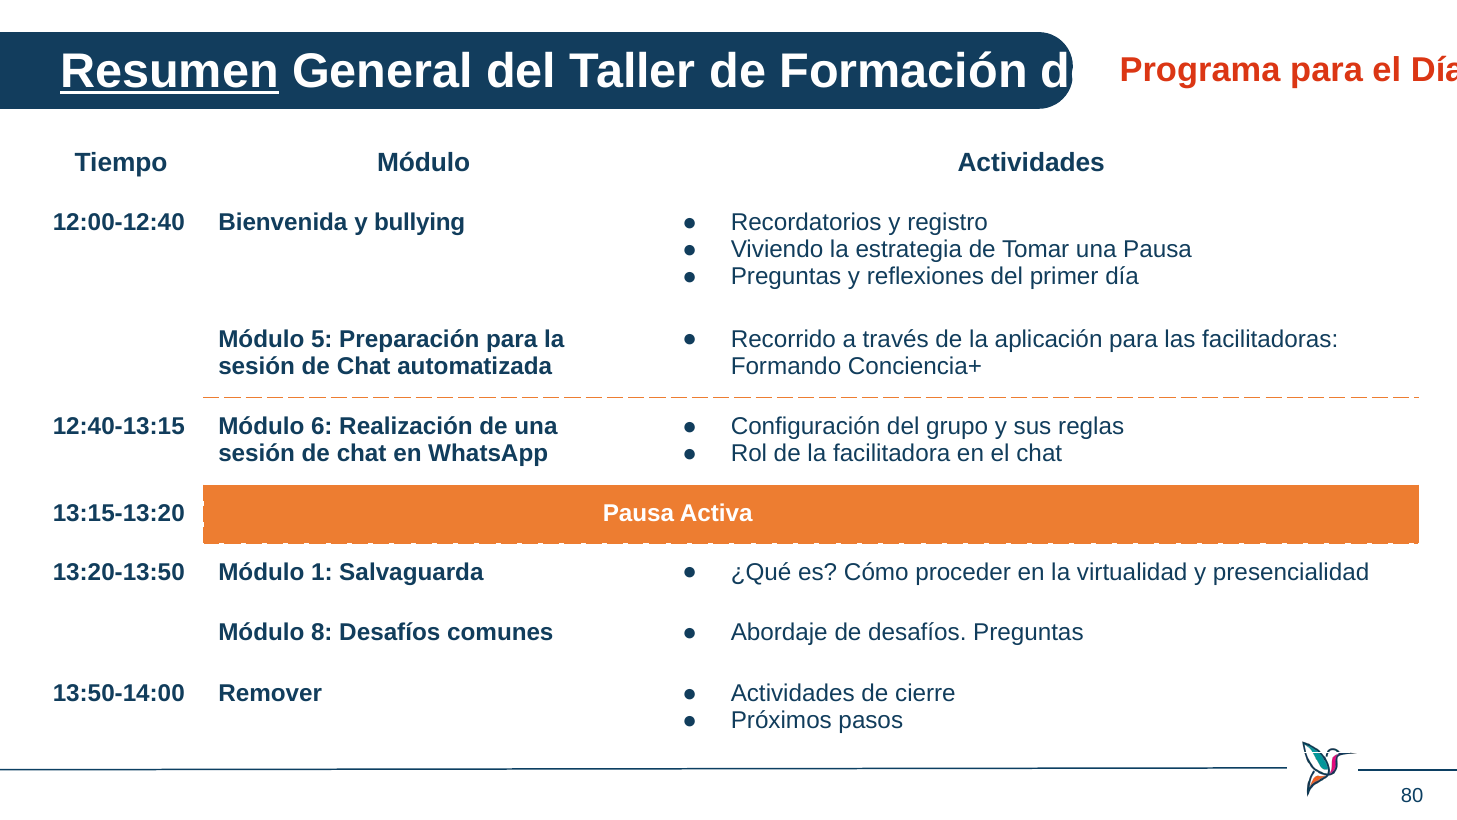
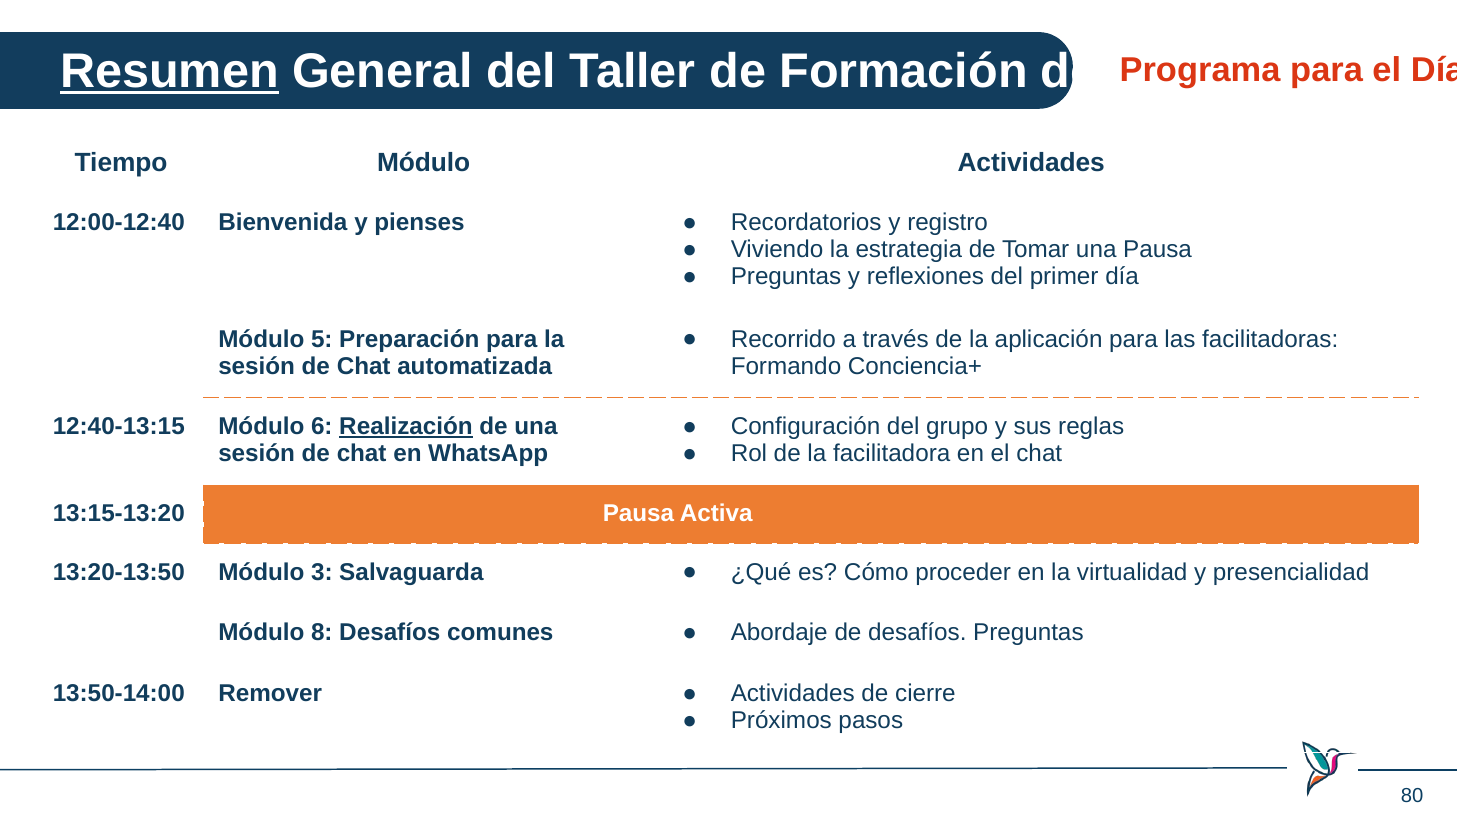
bullying: bullying -> pienses (419, 222)
Realización underline: none -> present (406, 426)
1: 1 -> 3 (322, 572)
